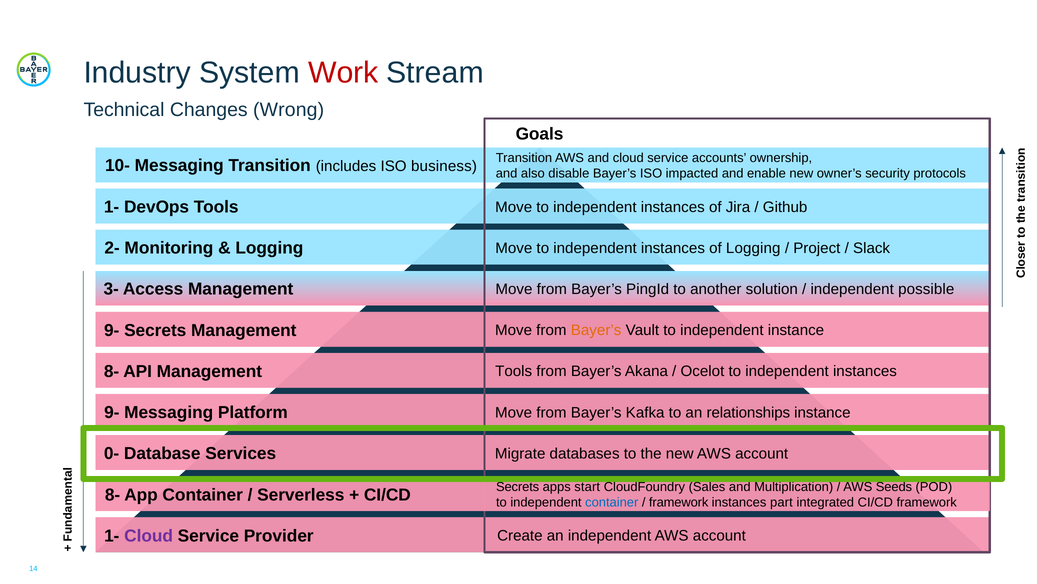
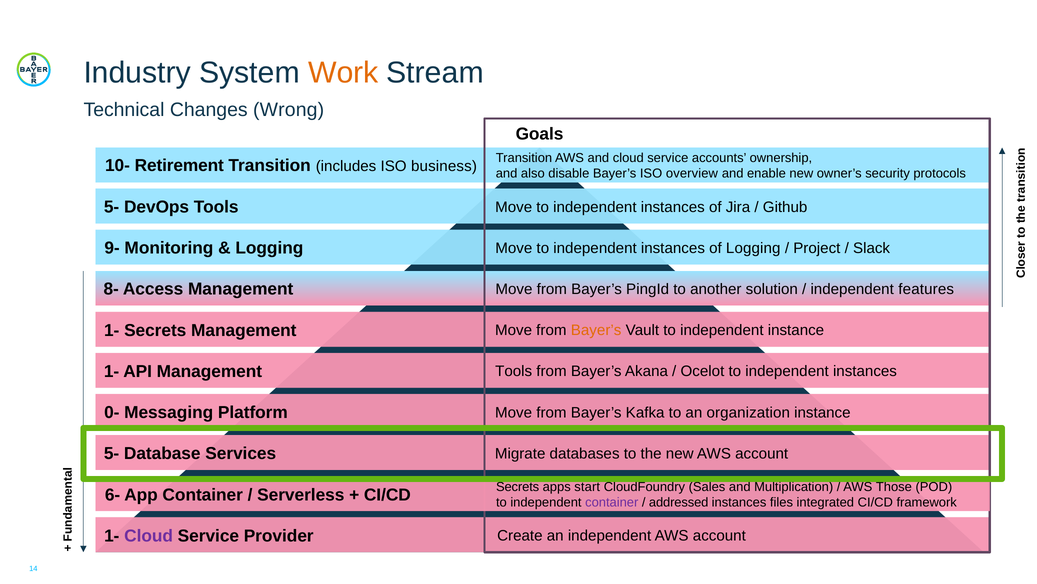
Work colour: red -> orange (343, 73)
10- Messaging: Messaging -> Retirement (179, 166)
impacted: impacted -> overview (692, 173)
1-: 1- -> 5- (112, 207)
2-: 2- -> 9- (112, 248)
3-: 3- -> 8- (111, 289)
possible: possible -> features (926, 289)
9-: 9- -> 1- (112, 330)
8-: 8- -> 1- (112, 371)
9-: 9- -> 0- (112, 412)
relationships: relationships -> organization (748, 412)
0-: 0- -> 5- (112, 453)
8-: 8- -> 6- (113, 494)
Seeds: Seeds -> Those (894, 486)
container colour: blue -> purple (612, 502)
framework: framework -> addressed (679, 502)
part: part -> files (781, 502)
